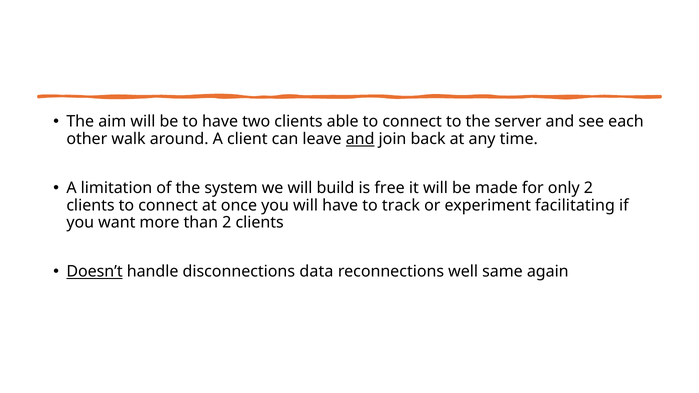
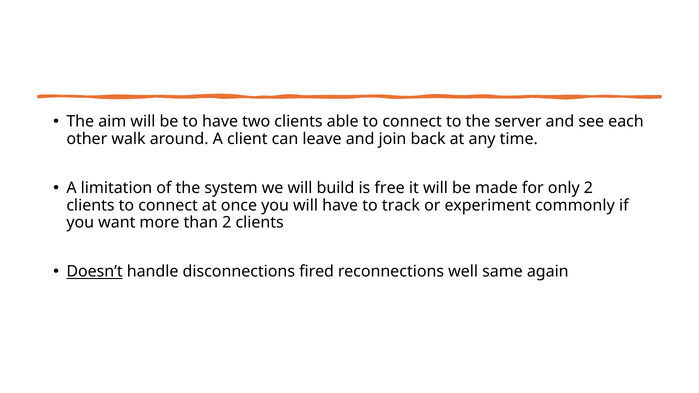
and underline: present -> none (360, 139)
facilitating: facilitating -> commonly (575, 205)
data: data -> fired (317, 272)
